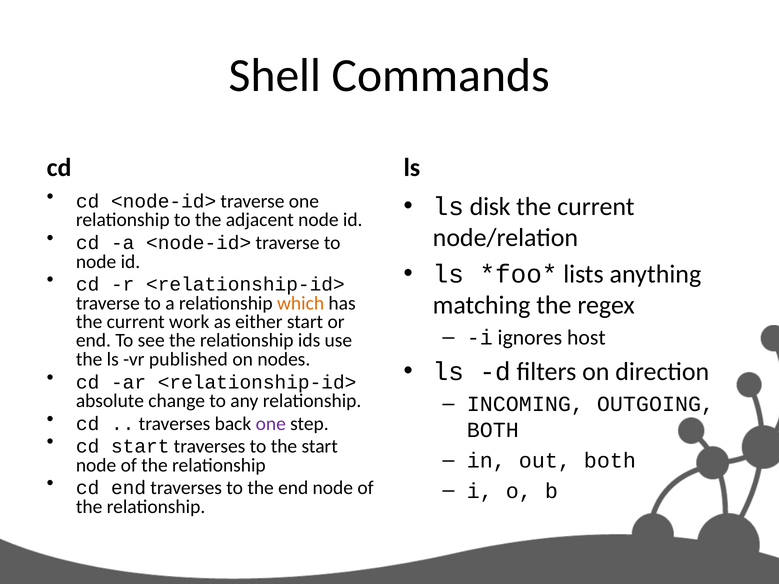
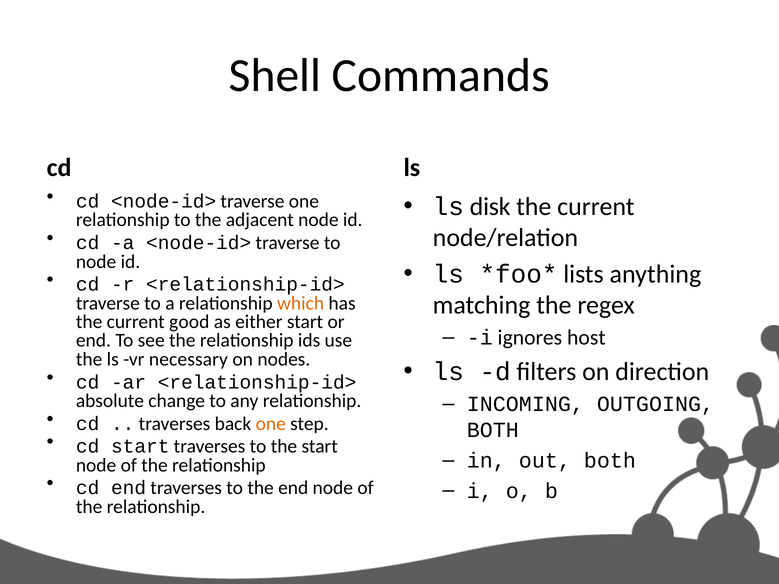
work: work -> good (189, 322)
published: published -> necessary (188, 359)
one colour: purple -> orange (271, 424)
